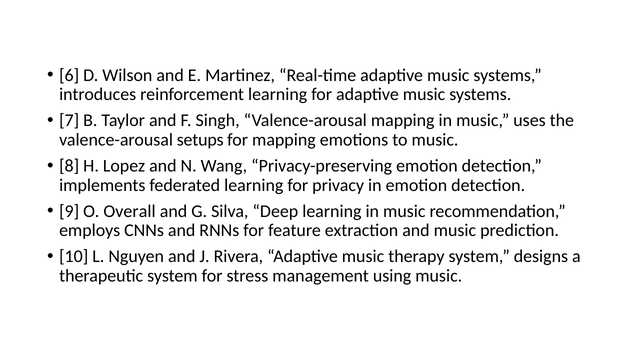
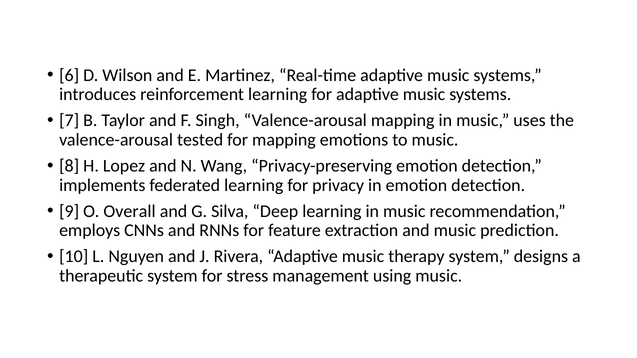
setups: setups -> tested (200, 140)
